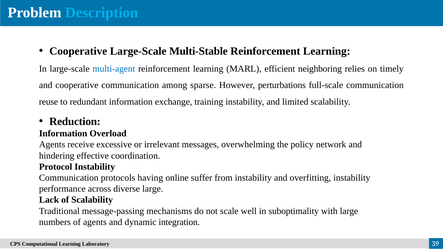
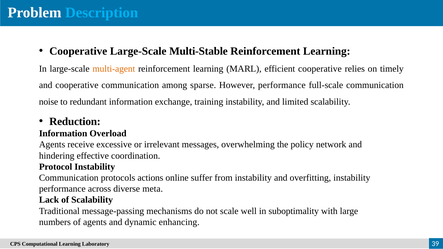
multi-agent colour: blue -> orange (114, 69)
efficient neighboring: neighboring -> cooperative (320, 69)
However perturbations: perturbations -> performance (282, 85)
reuse: reuse -> noise (49, 102)
having: having -> actions (150, 178)
diverse large: large -> meta (153, 189)
integration: integration -> enhancing (179, 222)
